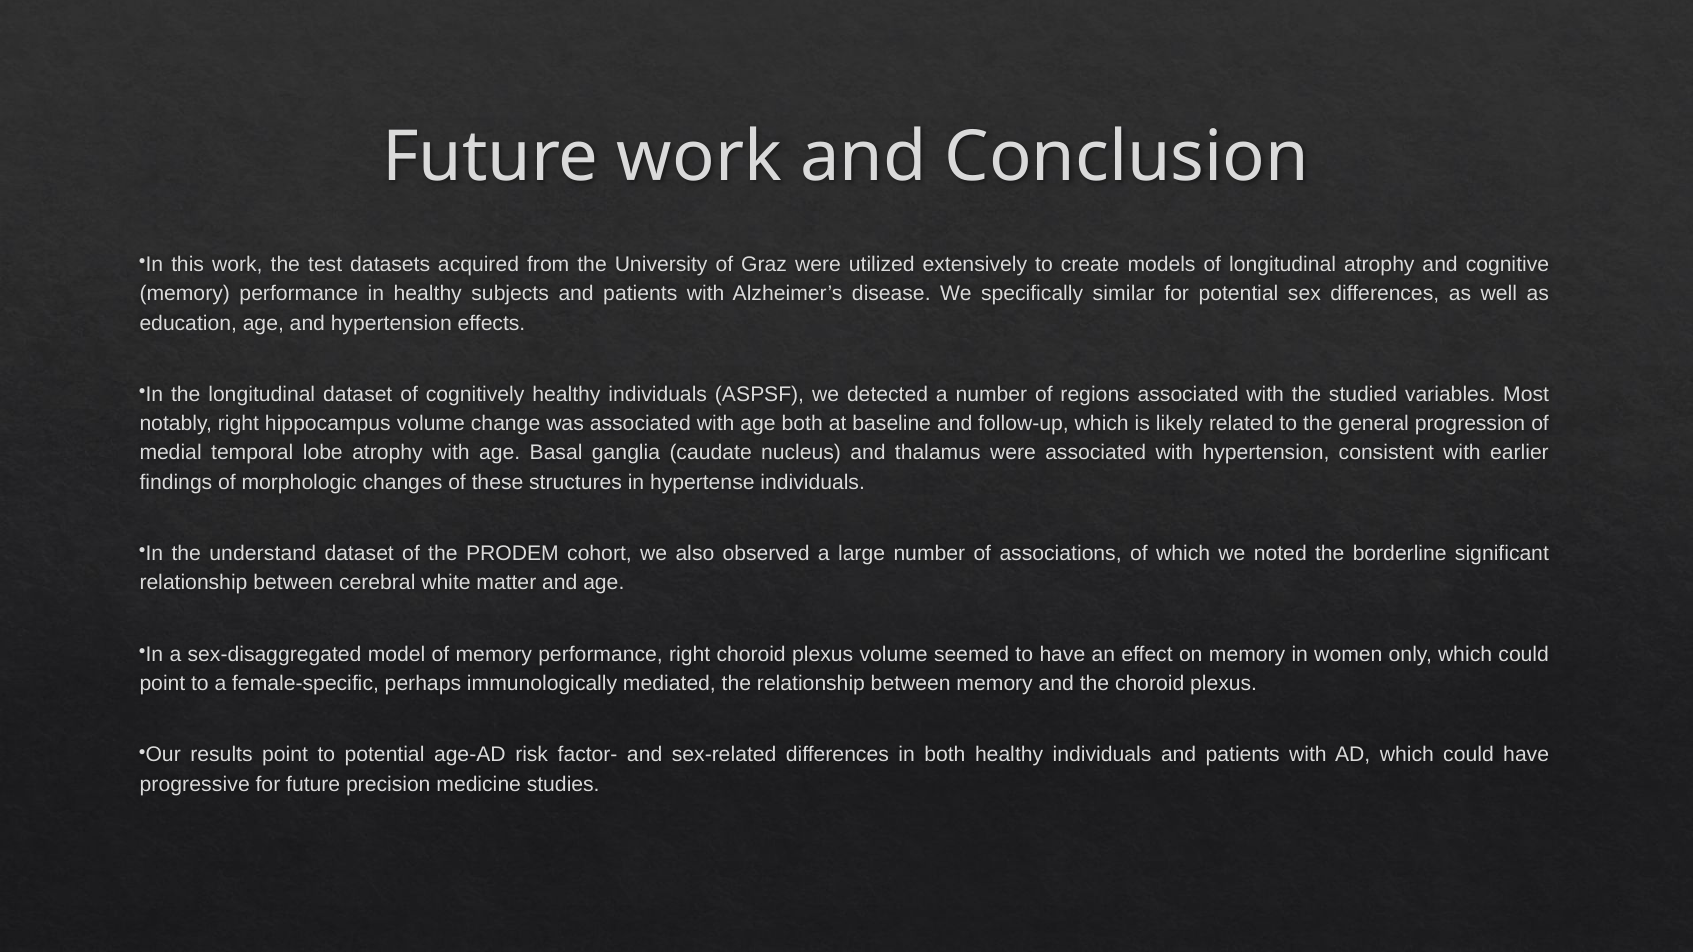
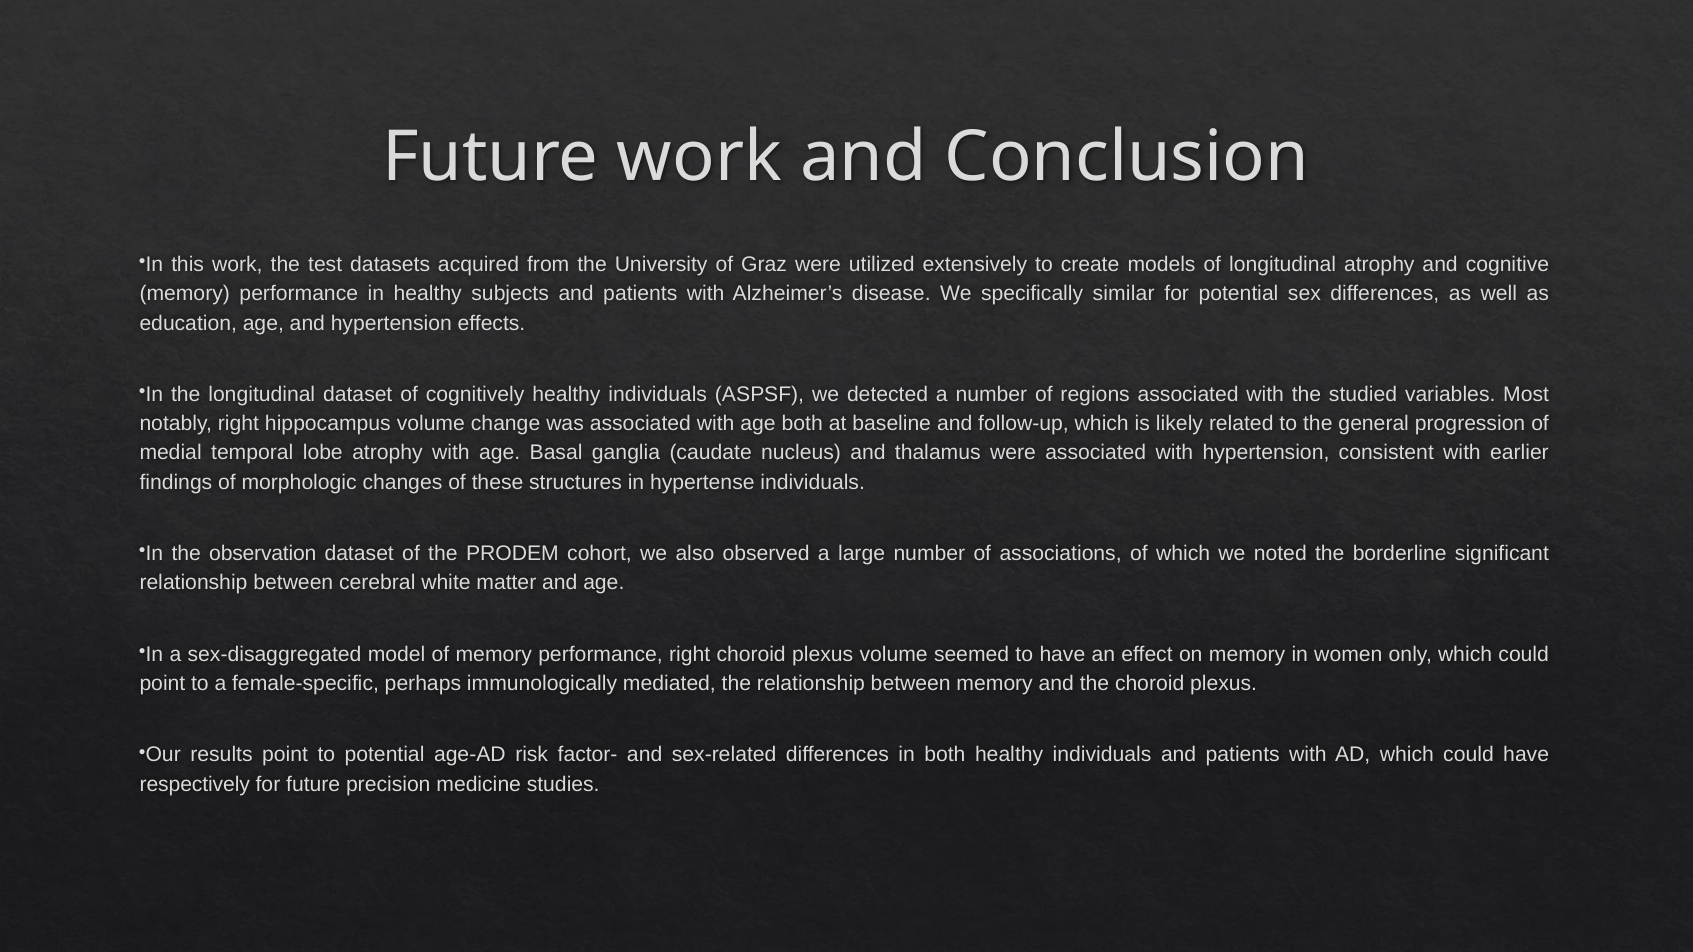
understand: understand -> observation (263, 554)
progressive: progressive -> respectively (195, 784)
